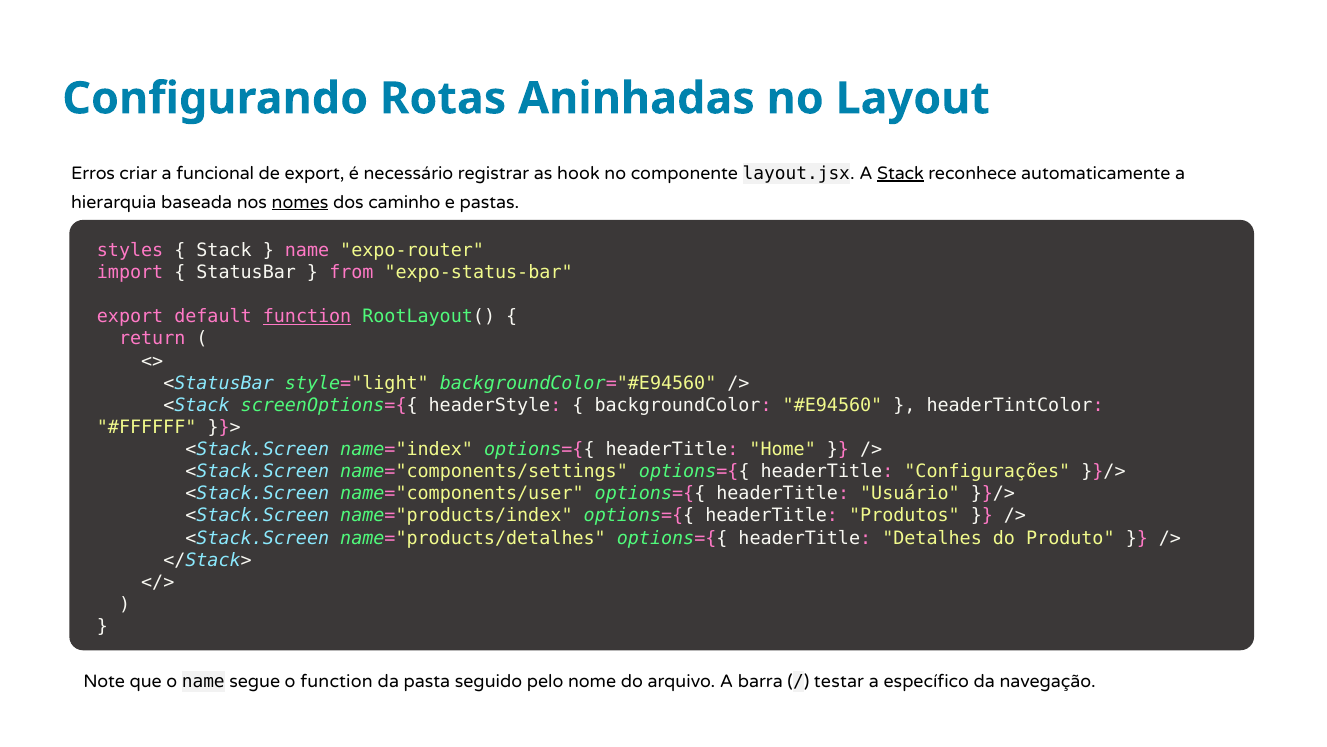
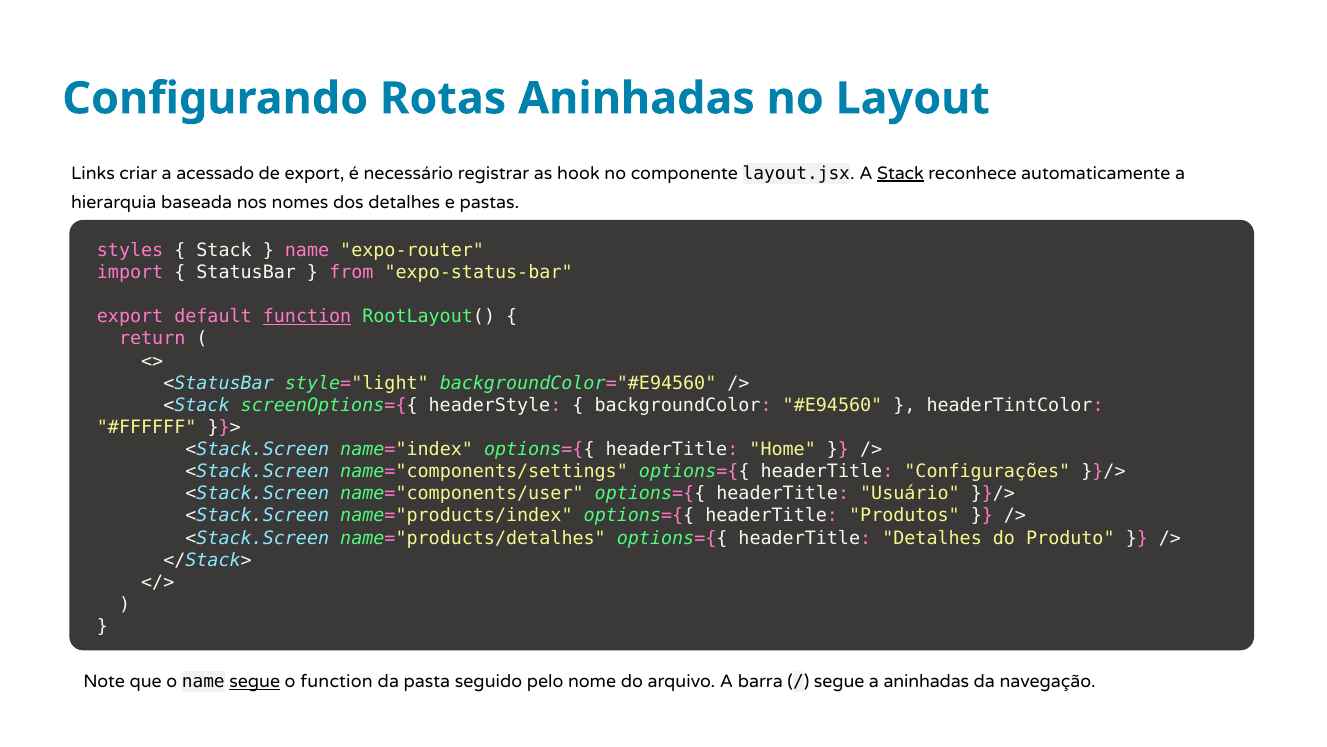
Erros: Erros -> Links (93, 173)
funcional: funcional -> acessado (215, 173)
nomes underline: present -> none (300, 202)
dos caminho: caminho -> detalhes (404, 202)
segue underline: none -> present (255, 682)
testar: testar -> segue (839, 682)
a específico: específico -> aninhadas (926, 682)
